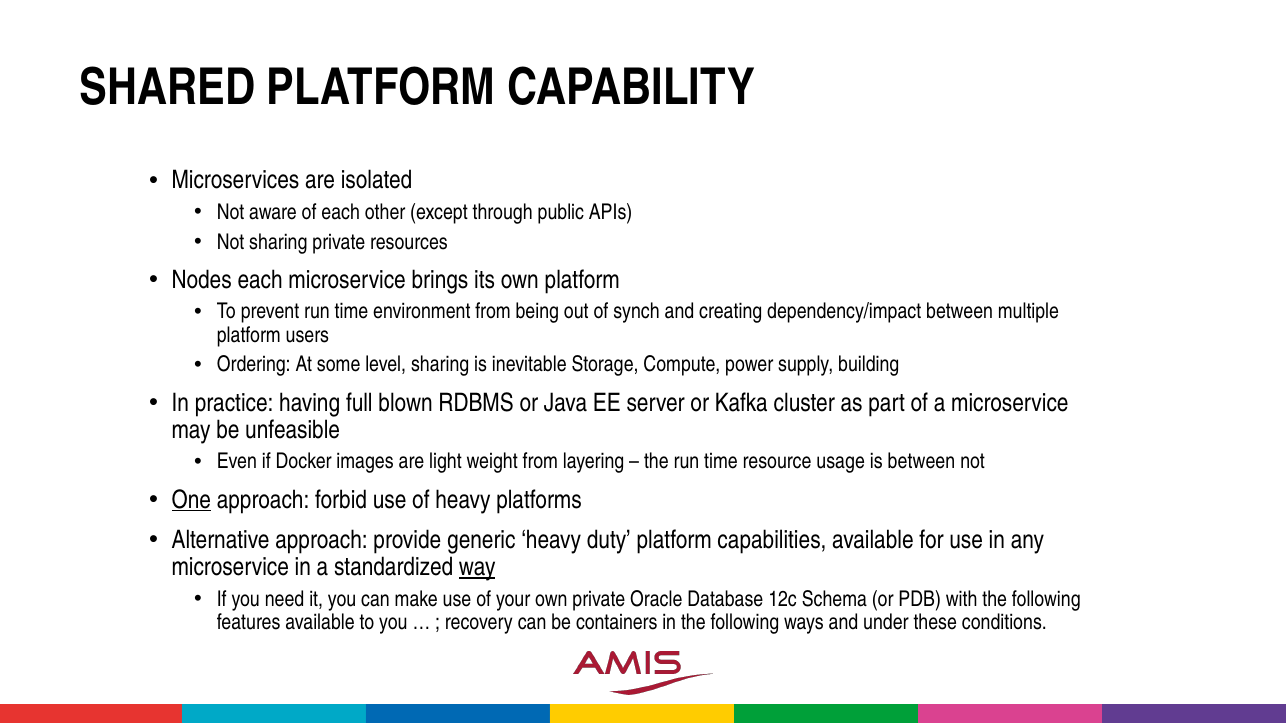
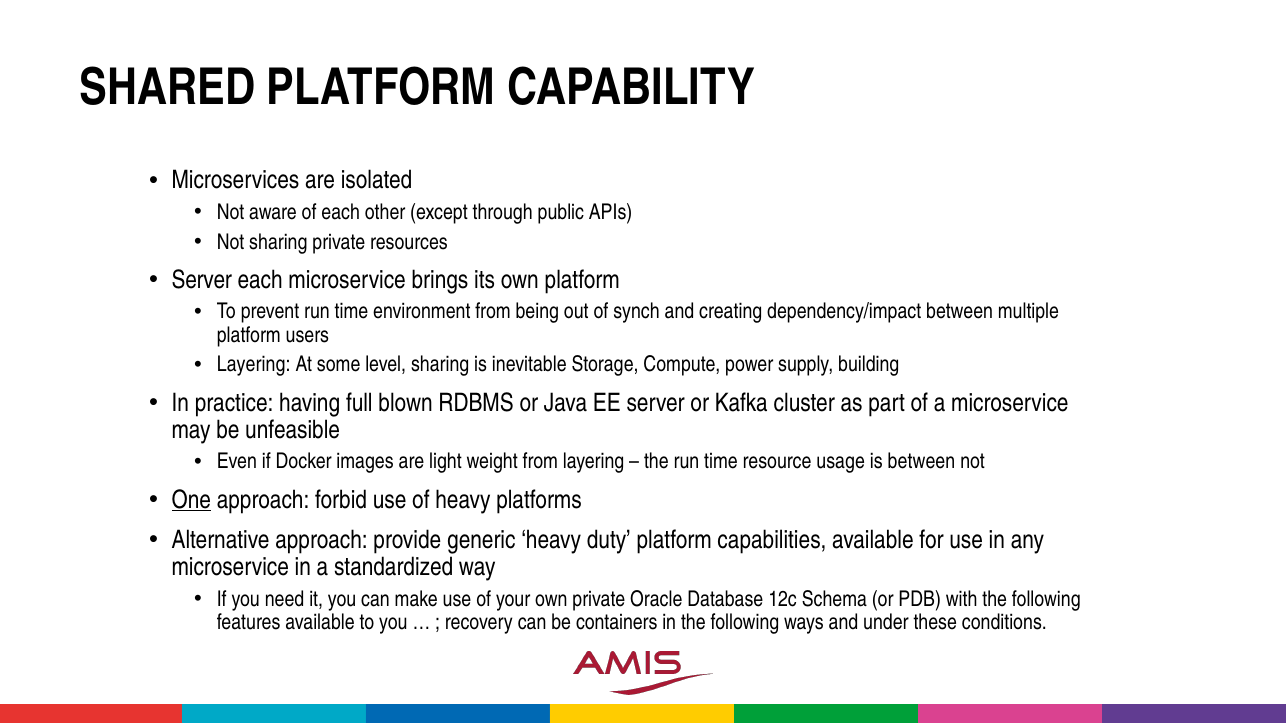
Nodes: Nodes -> Server (202, 280)
Ordering: Ordering -> Layering (254, 365)
way underline: present -> none (477, 568)
